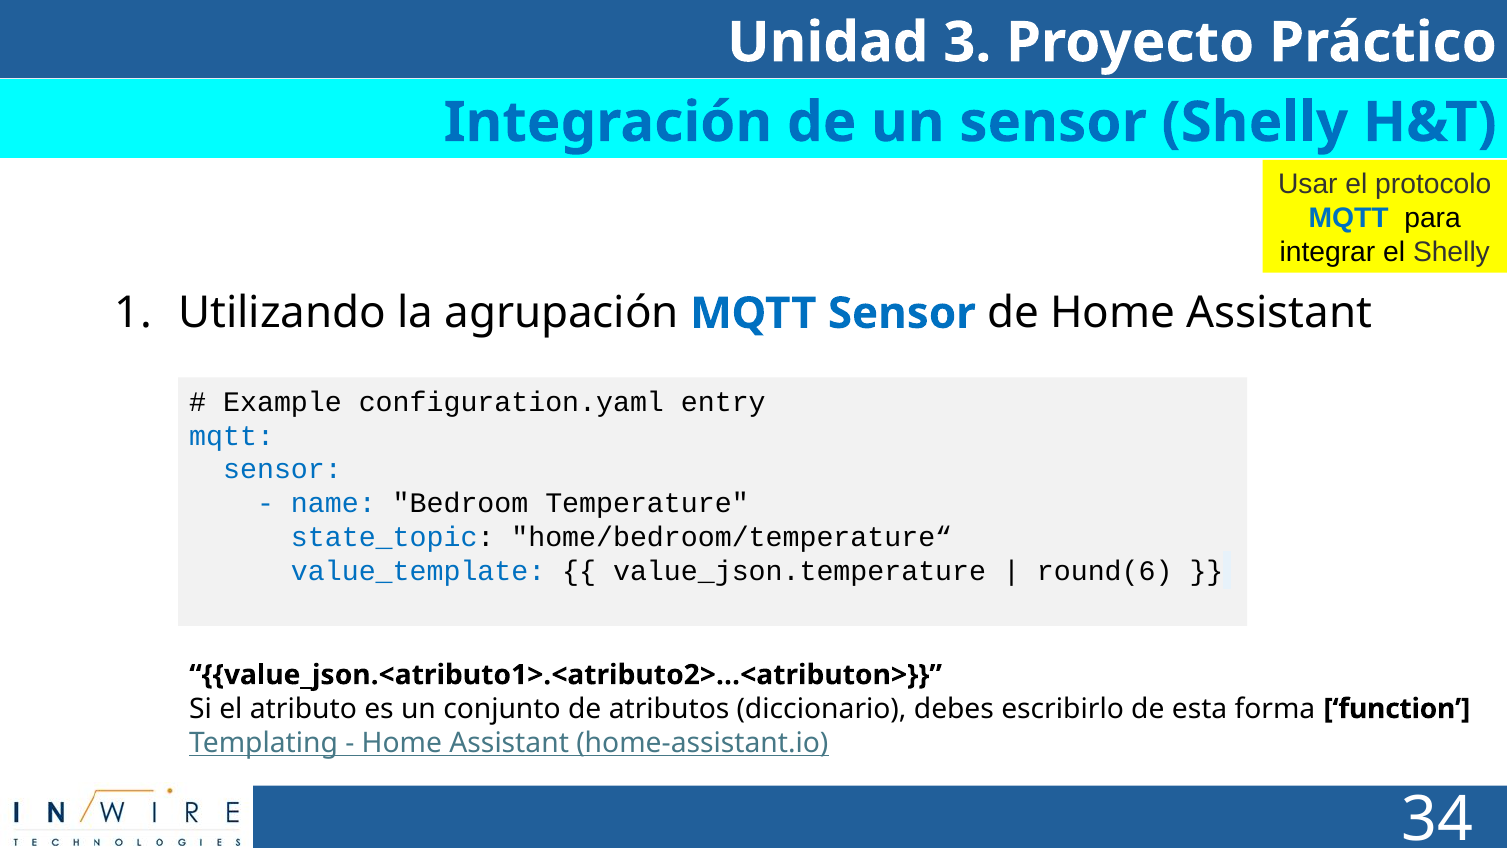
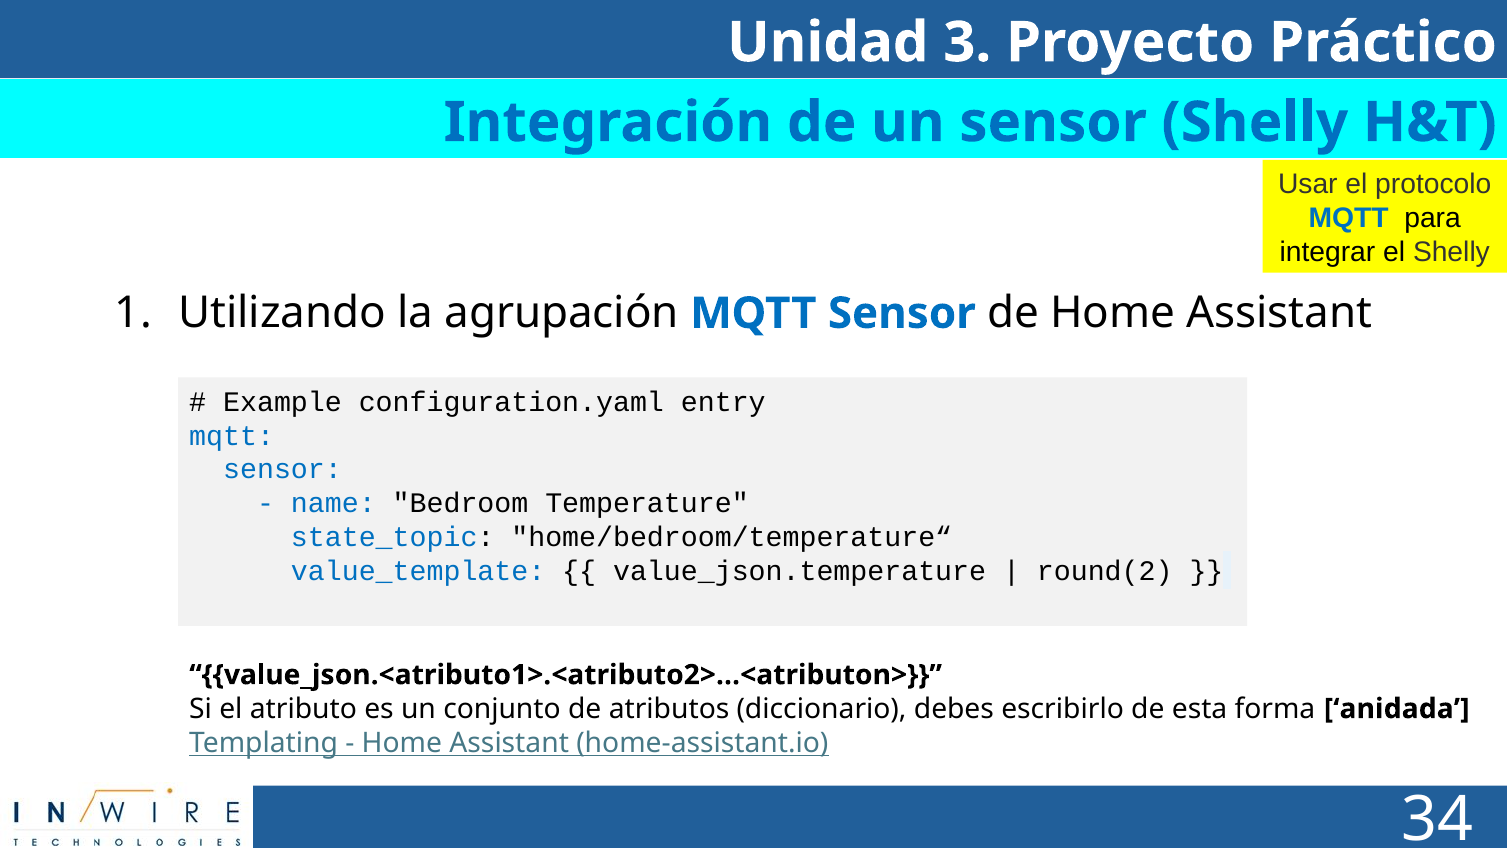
round(6: round(6 -> round(2 (1105, 571)
function: function -> anidada (1397, 709)
